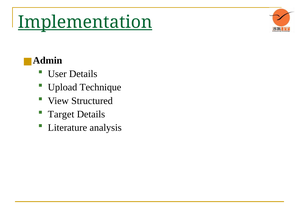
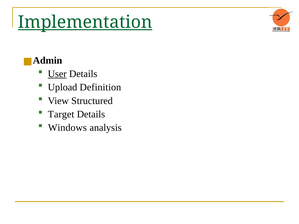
User underline: none -> present (57, 74)
Technique: Technique -> Definition (100, 87)
Literature: Literature -> Windows (67, 128)
